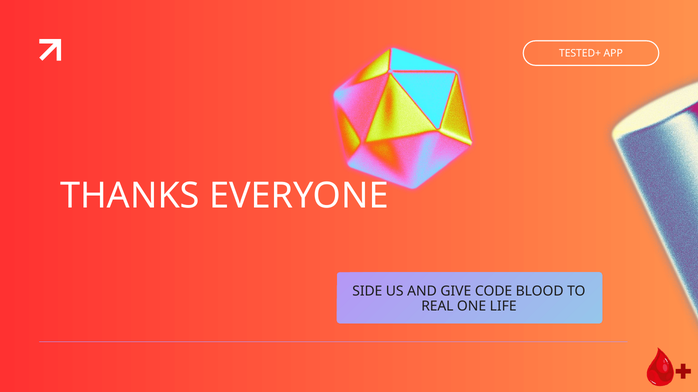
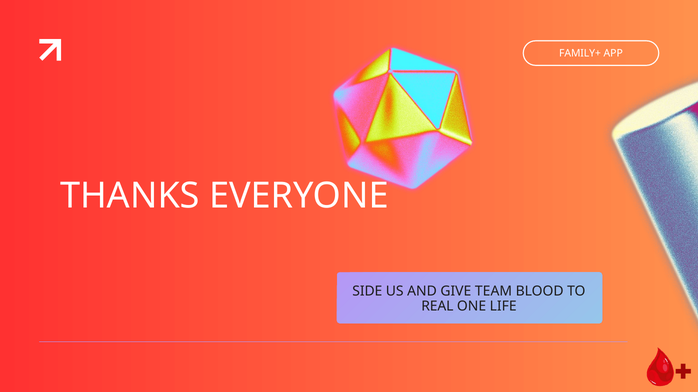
TESTED+: TESTED+ -> FAMILY+ (580, 54)
CODE: CODE -> TEAM (493, 292)
